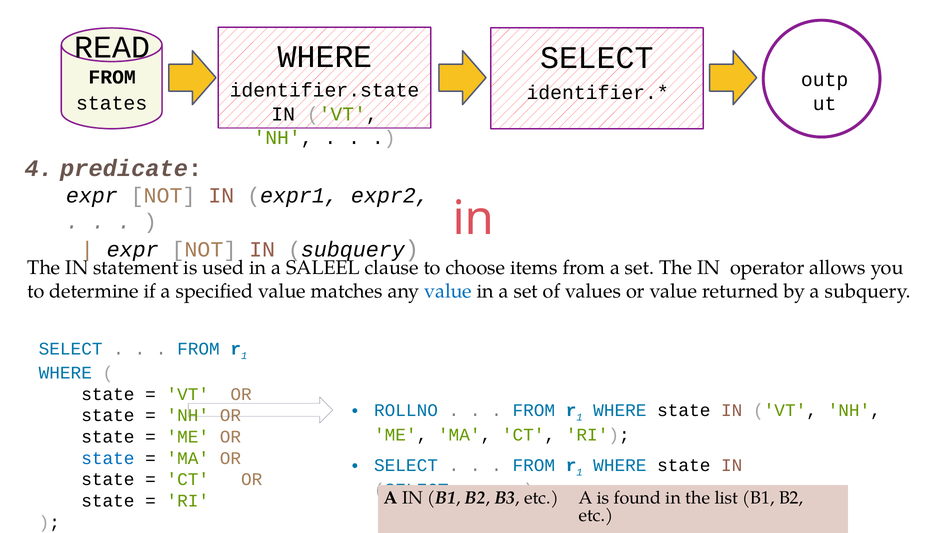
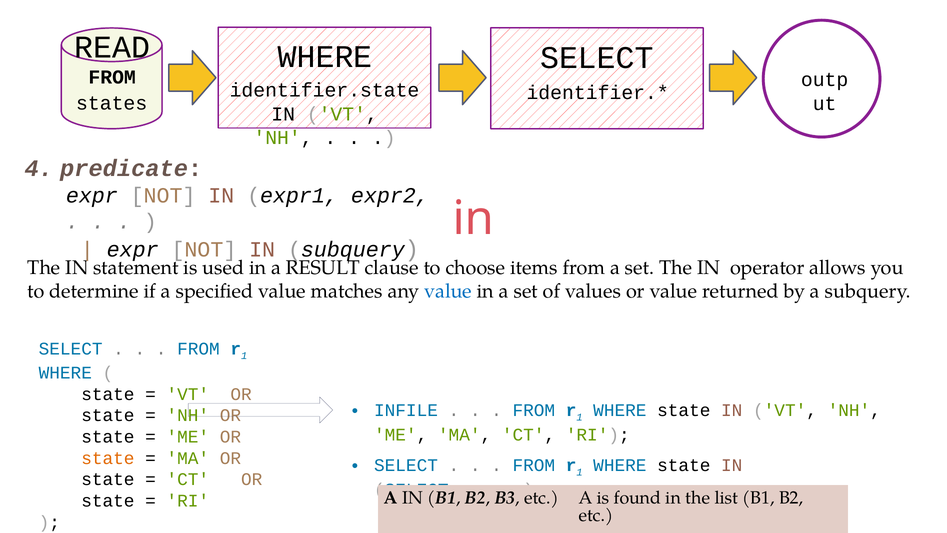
SALEEL: SALEEL -> RESULT (323, 267)
ROLLNO: ROLLNO -> INFILE (406, 410)
state colour: blue -> orange (108, 458)
